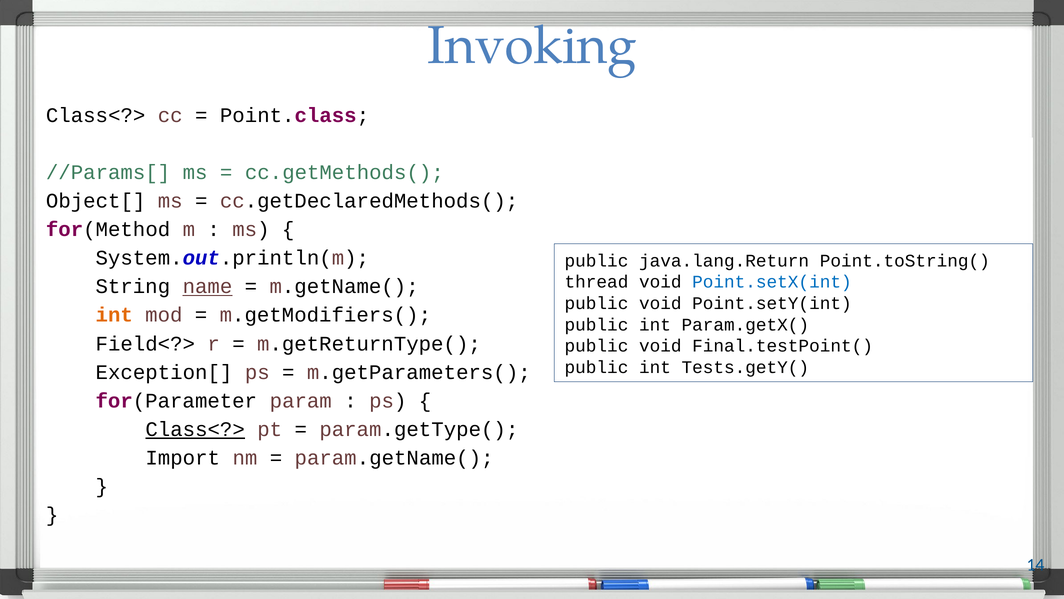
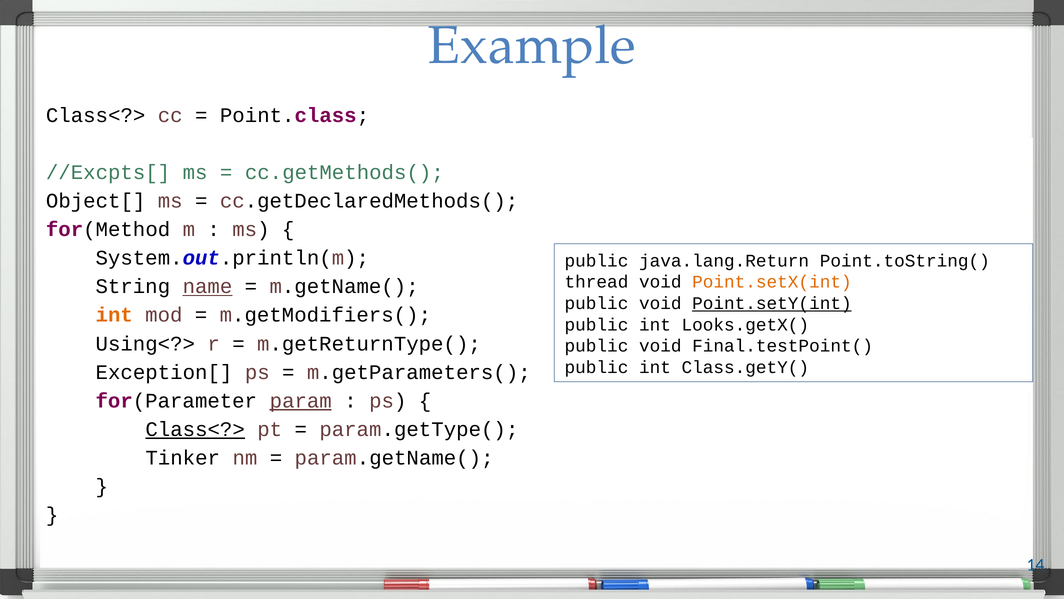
Invoking: Invoking -> Example (532, 46)
//Params[: //Params[ -> //Excpts[ (108, 172)
Point.setX(int colour: blue -> orange (772, 282)
Point.setY(int underline: none -> present (772, 303)
Param.getX(: Param.getX( -> Looks.getX( (745, 324)
Field<?>: Field<?> -> Using<?> (145, 343)
Tests.getY(: Tests.getY( -> Class.getY( (745, 367)
param underline: none -> present (301, 400)
Import: Import -> Tinker (183, 458)
